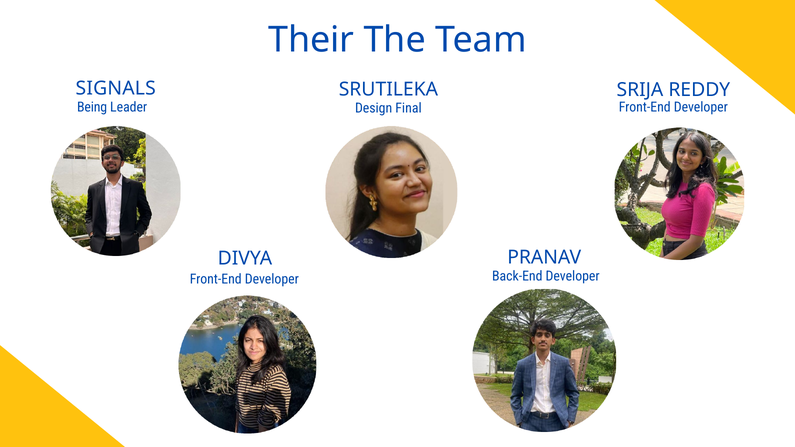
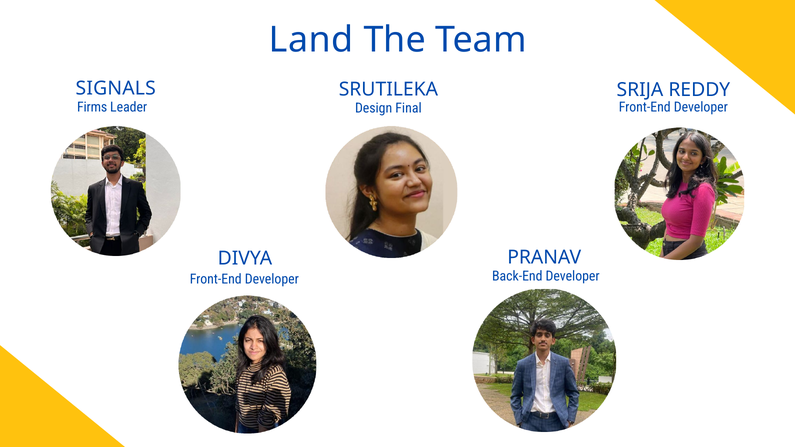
Their: Their -> Land (311, 40)
Being: Being -> Firms (92, 107)
